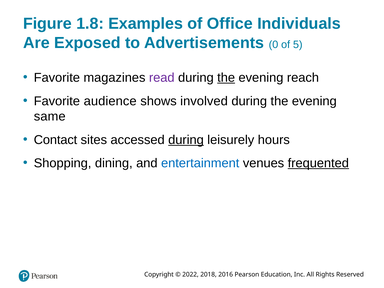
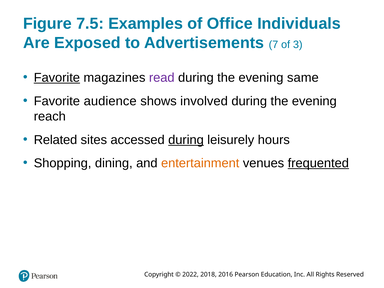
1.8: 1.8 -> 7.5 (90, 24)
0: 0 -> 7 (273, 45)
5: 5 -> 3 (298, 45)
Favorite underline: none -> present (57, 78)
the underline: present -> none (226, 78)
reach: reach -> same (303, 78)
same: same -> reach (50, 116)
Contact: Contact -> Related (56, 140)
entertainment colour: blue -> orange (200, 163)
